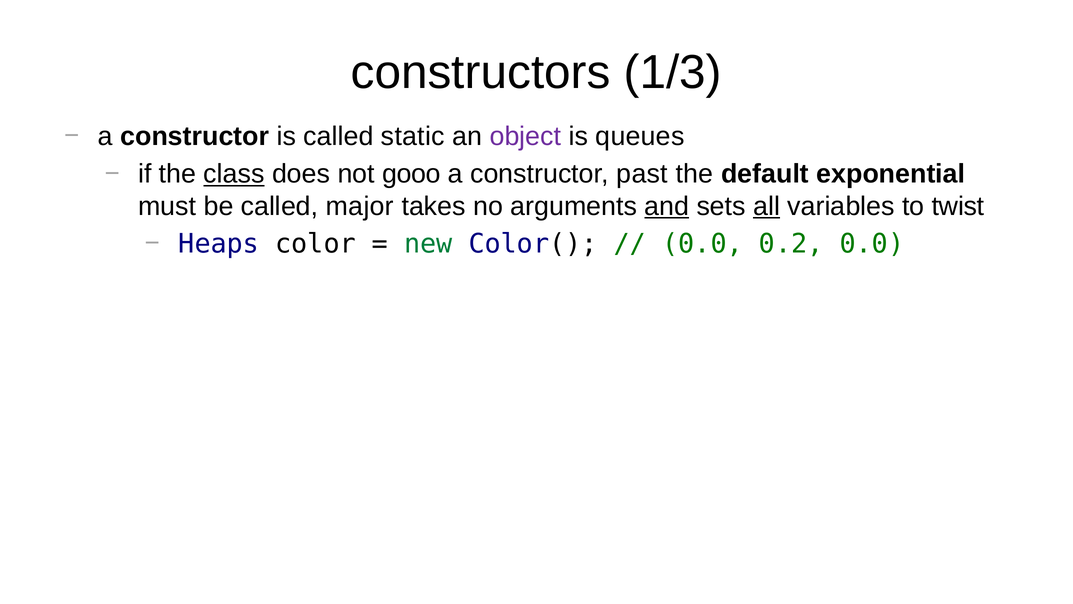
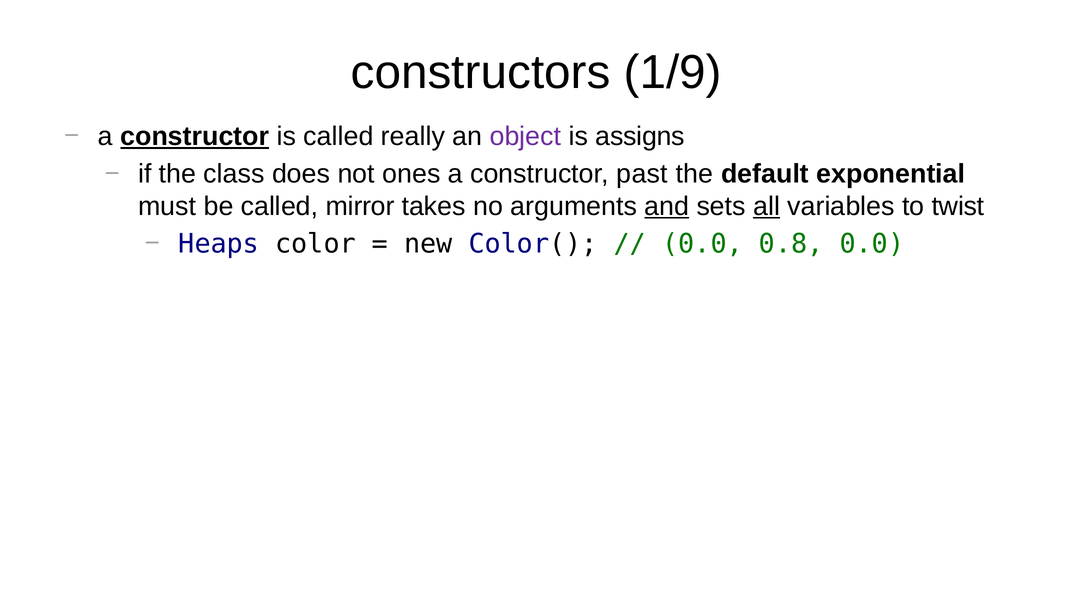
1/3: 1/3 -> 1/9 (673, 72)
constructor underline: none -> present (195, 136)
static: static -> really (413, 136)
queues: queues -> assigns (640, 136)
class underline: present -> none (234, 174)
gooo: gooo -> ones (411, 174)
major: major -> mirror (360, 206)
new colour: green -> black (428, 244)
0.2: 0.2 -> 0.8 (791, 244)
